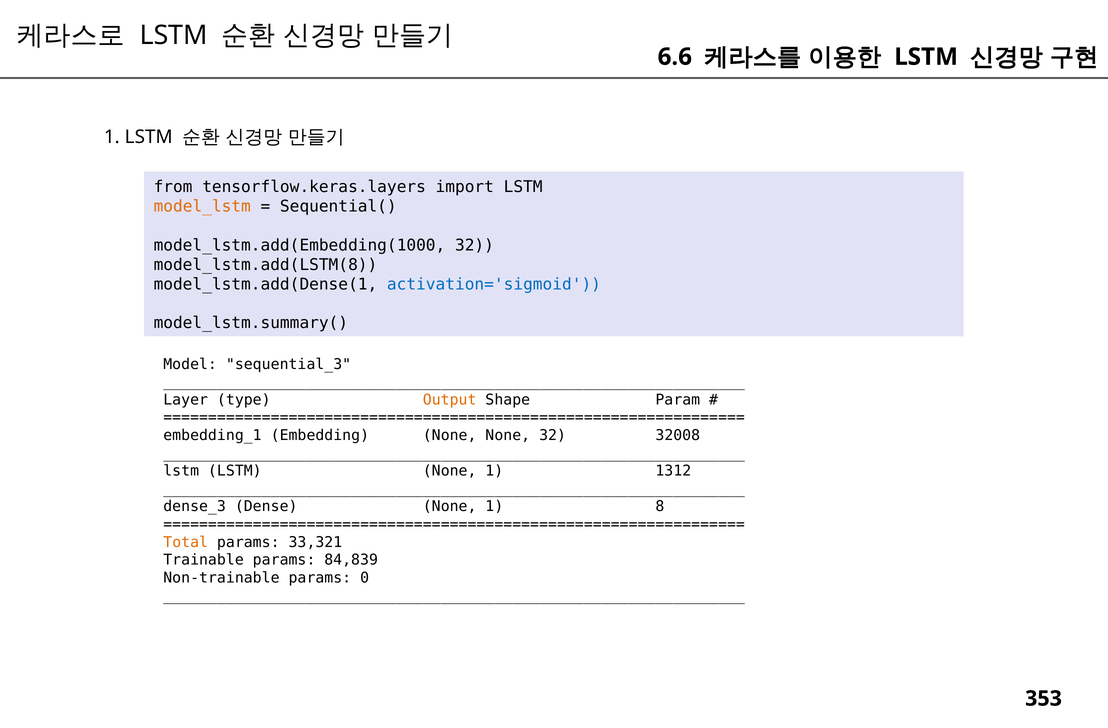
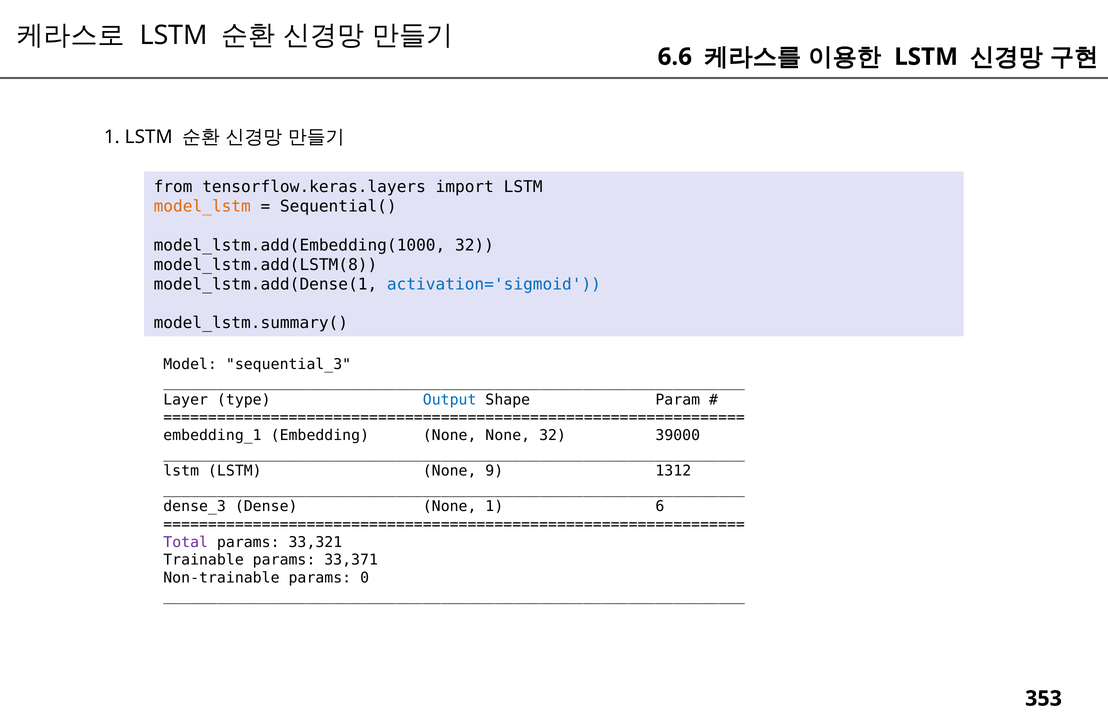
Output colour: orange -> blue (450, 400)
32008: 32008 -> 39000 (678, 435)
LSTM None 1: 1 -> 9 (494, 471)
8: 8 -> 6 (660, 506)
Total colour: orange -> purple (186, 542)
84,839: 84,839 -> 33,371 (351, 560)
